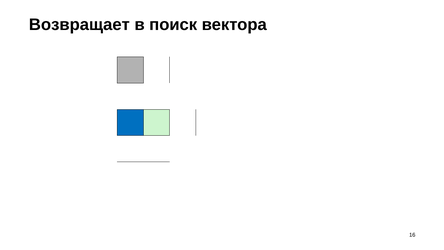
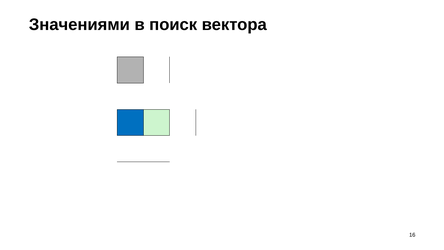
Возвращает: Возвращает -> Значениями (79, 25)
